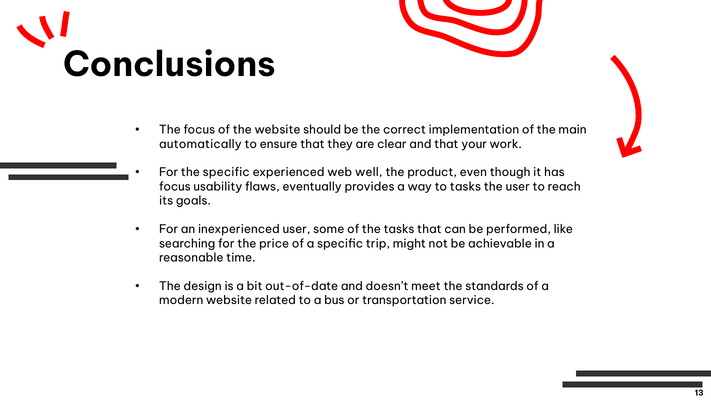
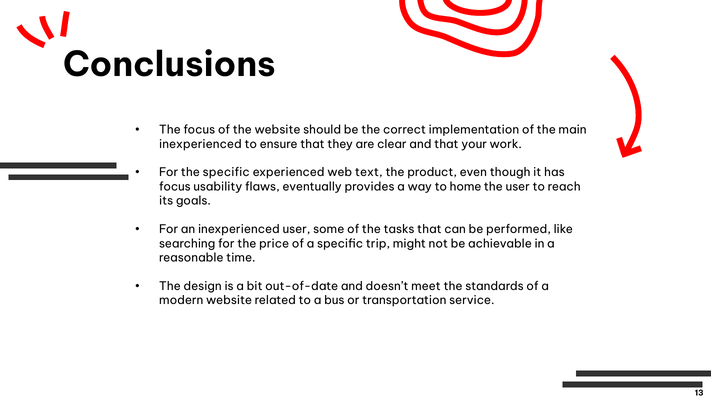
automatically: automatically -> inexperienced (200, 144)
well: well -> text (369, 173)
to tasks: tasks -> home (466, 187)
